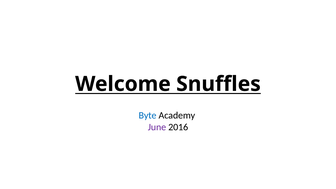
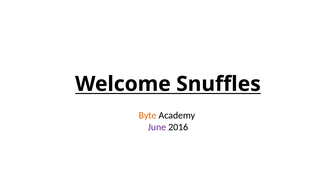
Byte colour: blue -> orange (148, 115)
